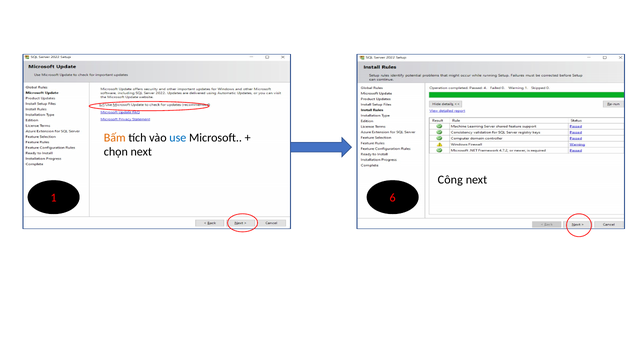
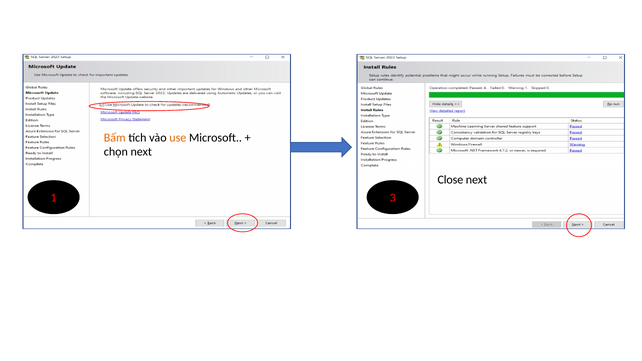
use colour: blue -> orange (178, 138)
Công: Công -> Close (450, 180)
6: 6 -> 3 (393, 198)
